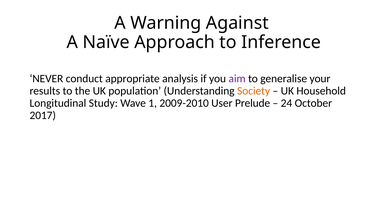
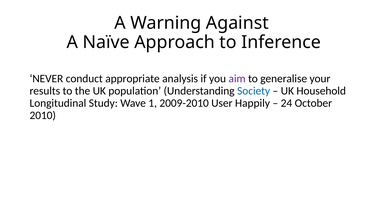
Society colour: orange -> blue (254, 91)
Prelude: Prelude -> Happily (253, 103)
2017: 2017 -> 2010 (43, 115)
